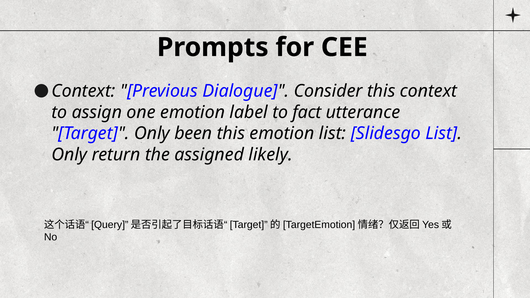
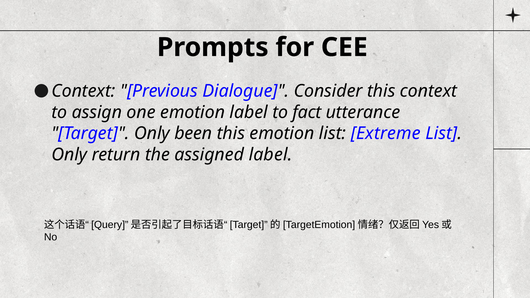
Slidesgo: Slidesgo -> Extreme (386, 133)
assigned likely: likely -> label (270, 155)
